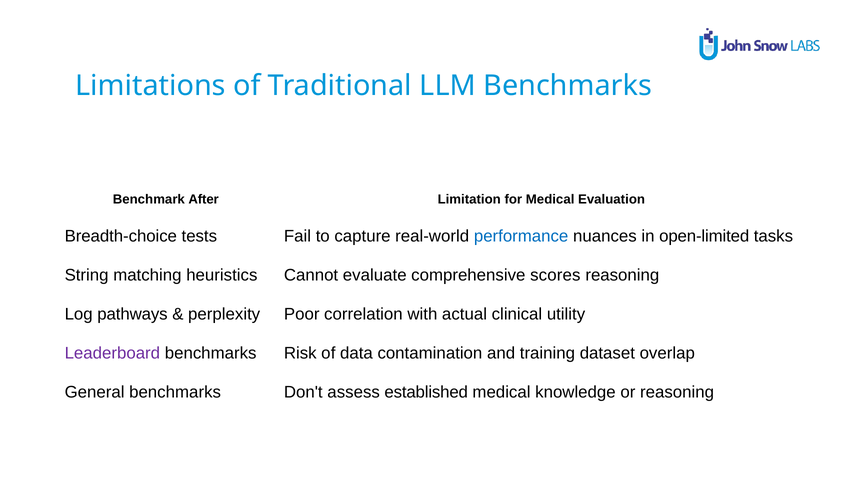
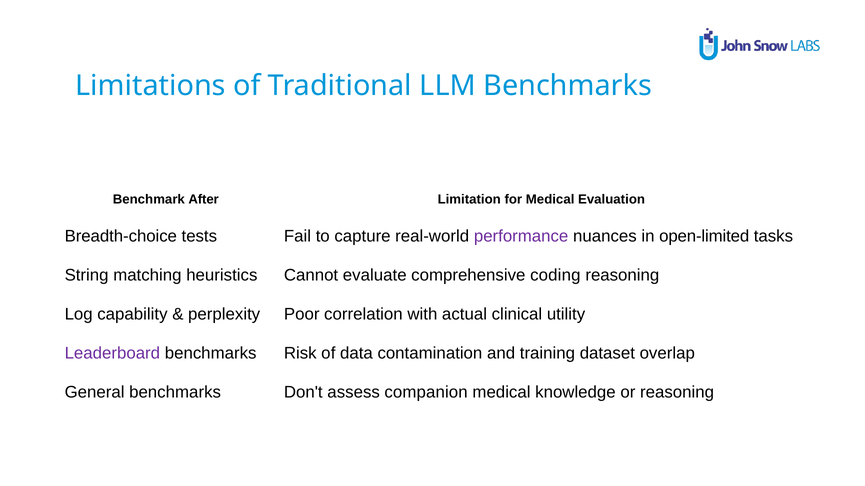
performance colour: blue -> purple (521, 237)
scores: scores -> coding (555, 276)
pathways: pathways -> capability (132, 315)
established: established -> companion (426, 393)
